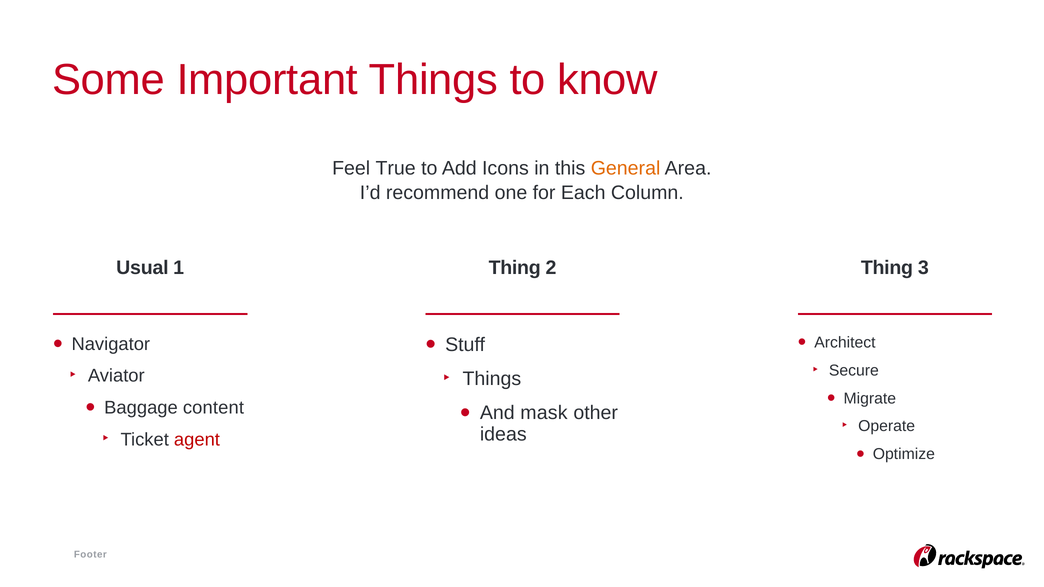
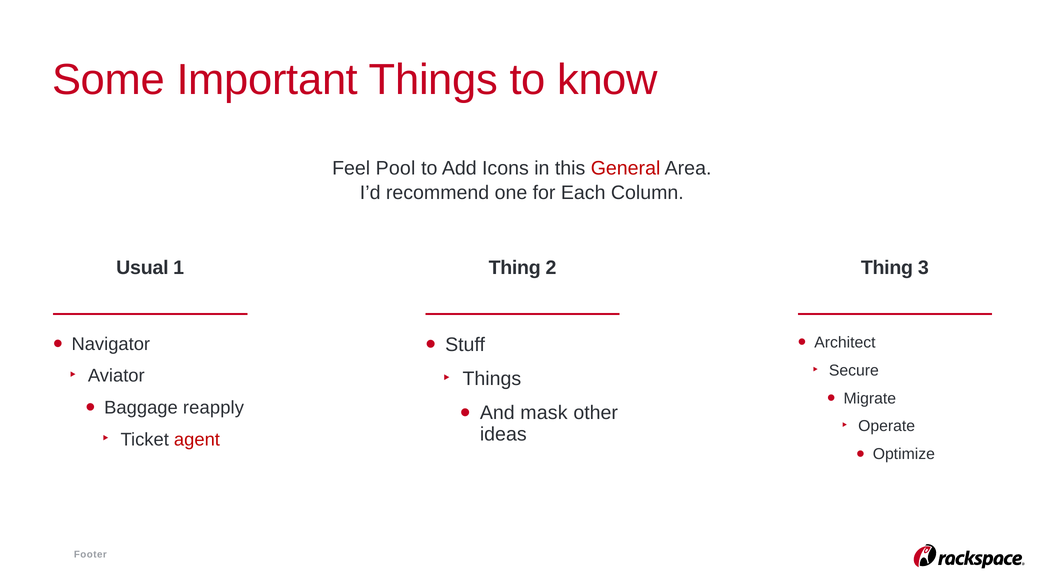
True: True -> Pool (396, 169)
General colour: orange -> red (626, 169)
content: content -> reapply (213, 408)
